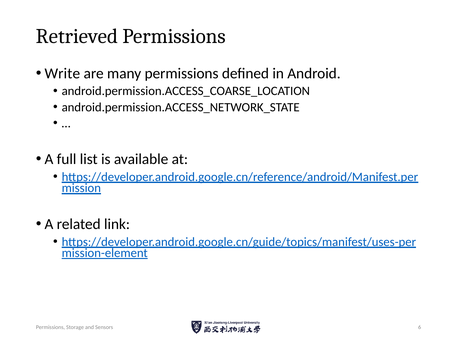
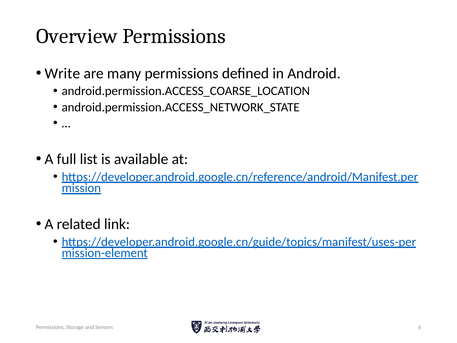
Retrieved: Retrieved -> Overview (77, 36)
